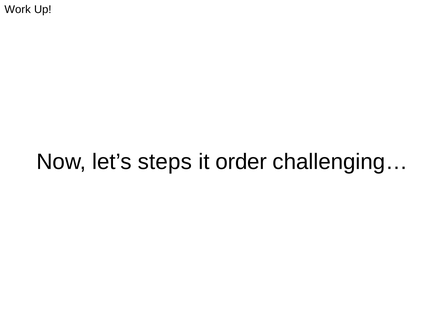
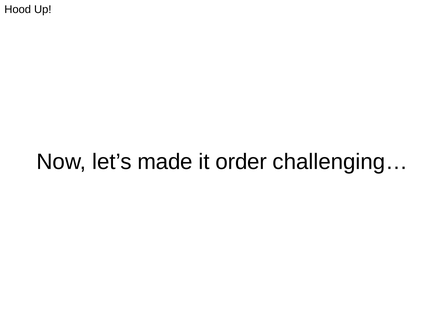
Work: Work -> Hood (18, 10)
steps: steps -> made (165, 162)
